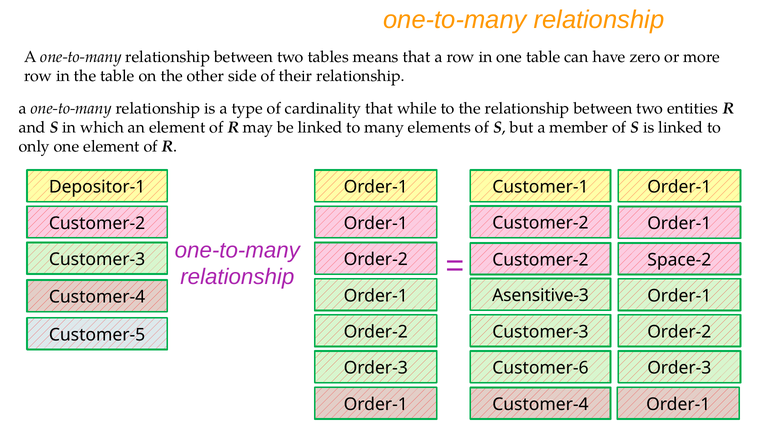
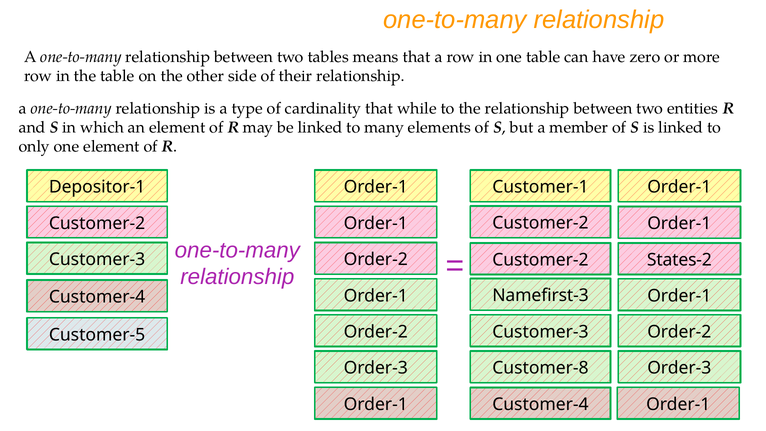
Space-2: Space-2 -> States-2 (679, 260)
Asensitive-3: Asensitive-3 -> Namefirst-3 (541, 296)
Customer-6: Customer-6 -> Customer-8 (540, 368)
